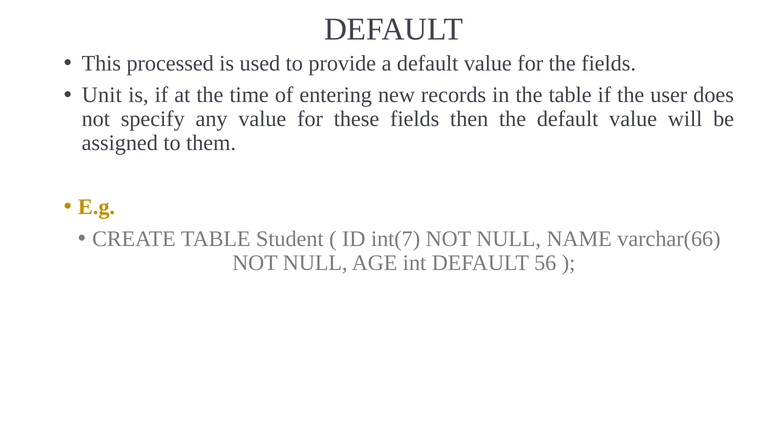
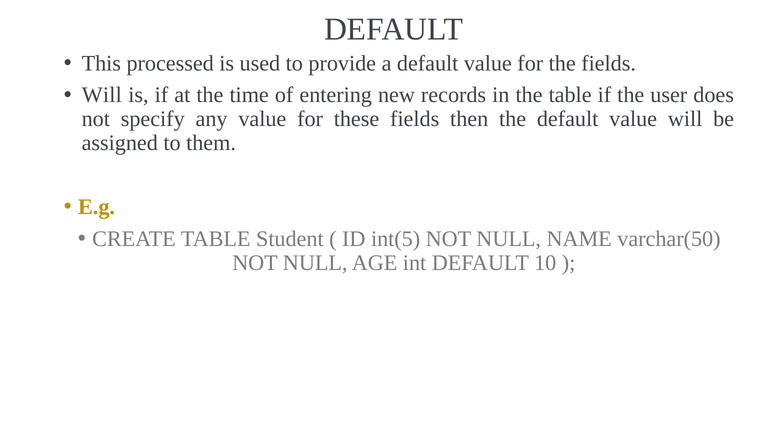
Unit: Unit -> Will (102, 95)
int(7: int(7 -> int(5 (396, 239)
varchar(66: varchar(66 -> varchar(50 (669, 239)
56: 56 -> 10 (545, 263)
